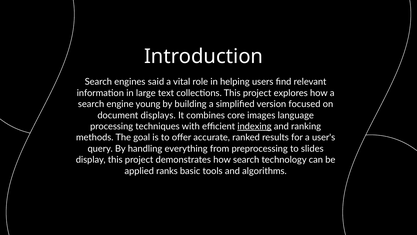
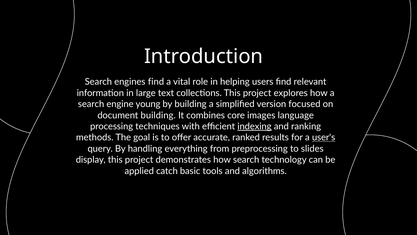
engines said: said -> find (156, 82)
document displays: displays -> building (158, 115)
user's underline: none -> present (324, 137)
ranks: ranks -> catch (167, 171)
